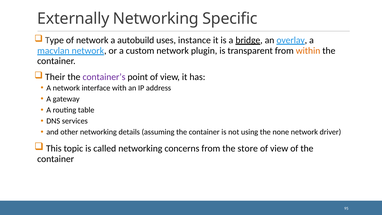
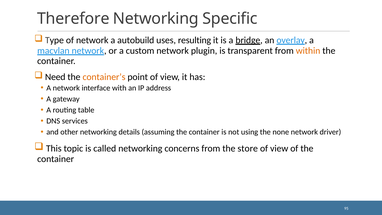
Externally: Externally -> Therefore (73, 19)
instance: instance -> resulting (195, 40)
Their: Their -> Need (55, 77)
container’s colour: purple -> orange (104, 77)
